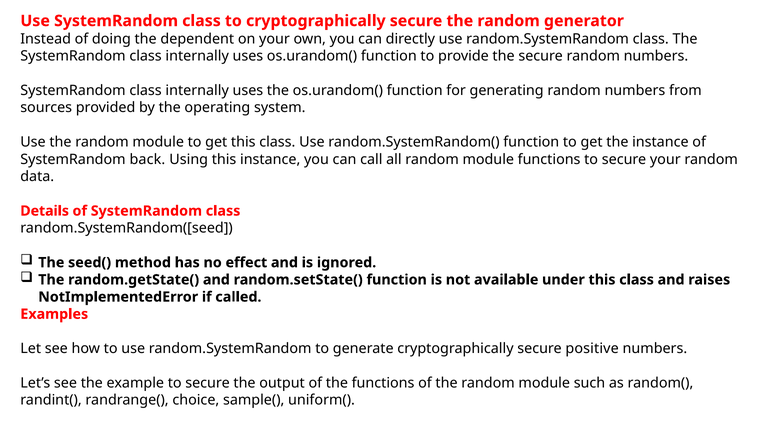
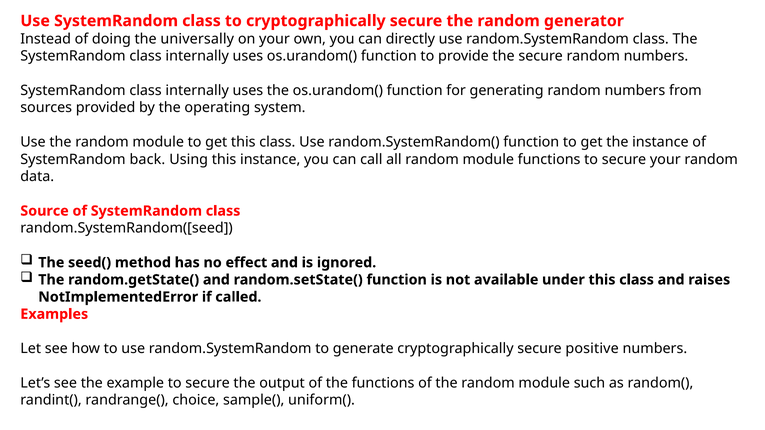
dependent: dependent -> universally (197, 39)
Details: Details -> Source (45, 211)
